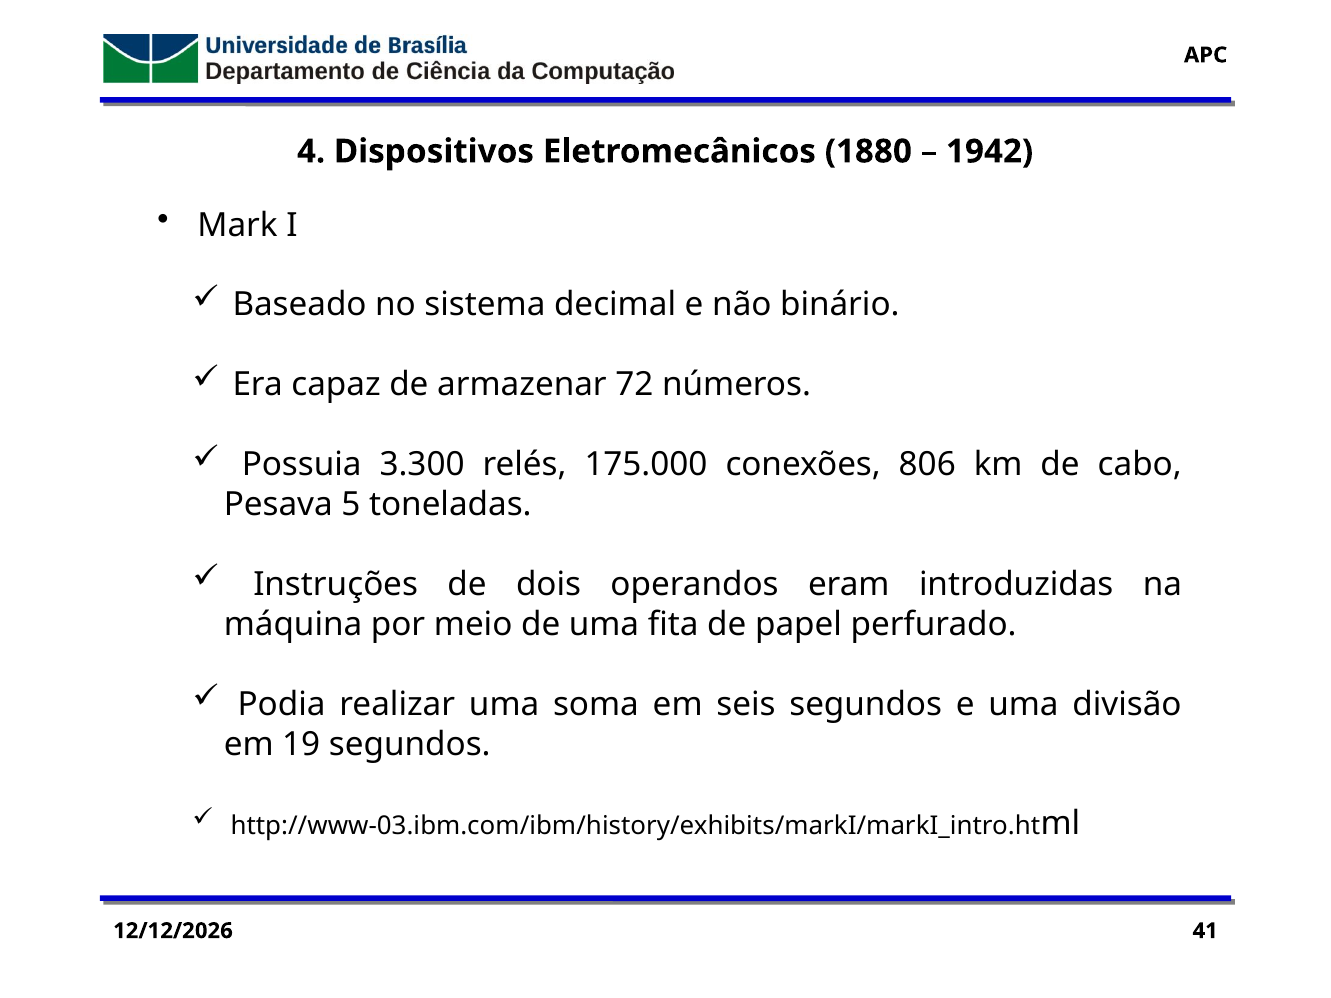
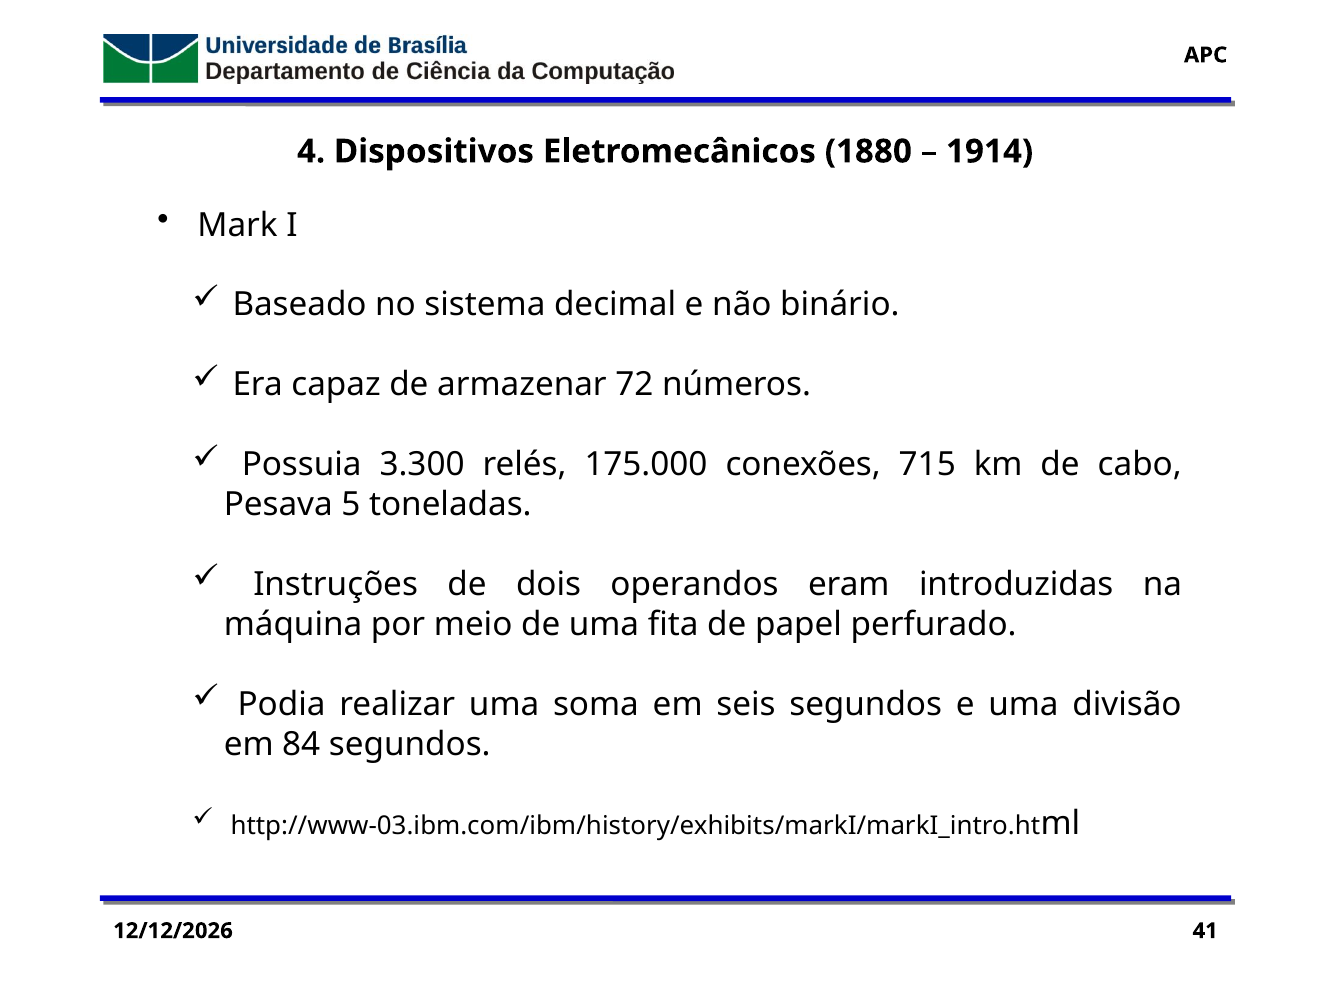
1942: 1942 -> 1914 (990, 152)
806: 806 -> 715 (927, 465)
19: 19 -> 84 (301, 744)
